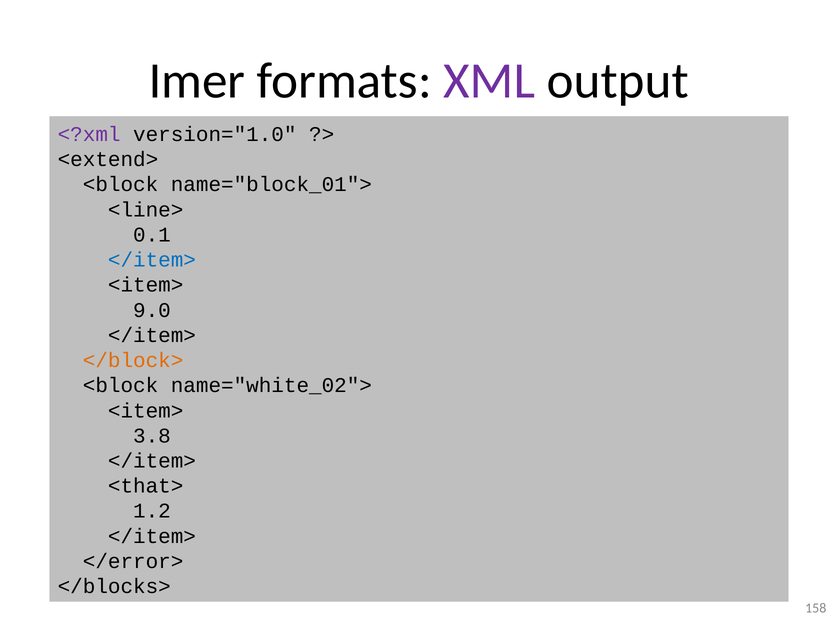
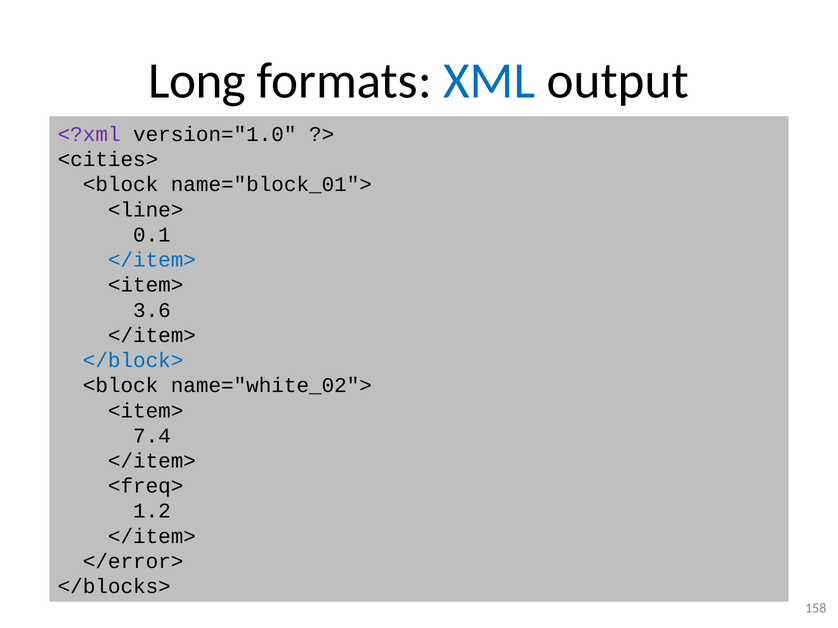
Imer: Imer -> Long (197, 81)
XML colour: purple -> blue (489, 81)
<extend>: <extend> -> <cities> (108, 160)
9.0: 9.0 -> 3.6 (152, 310)
</block> colour: orange -> blue (133, 361)
3.8: 3.8 -> 7.4 (152, 436)
<that>: <that> -> <freq> (146, 486)
